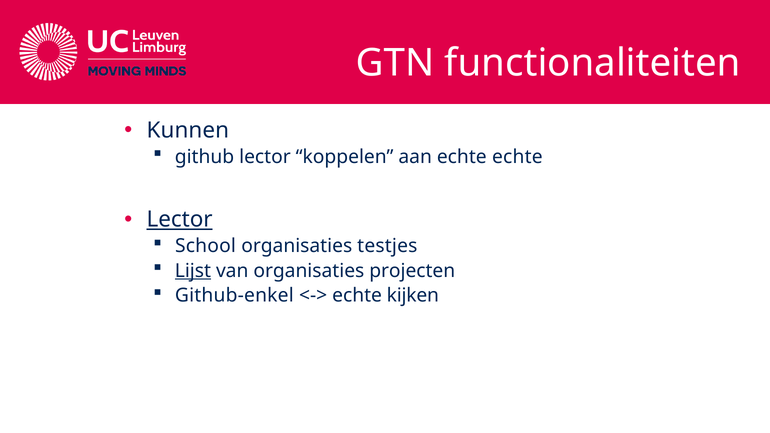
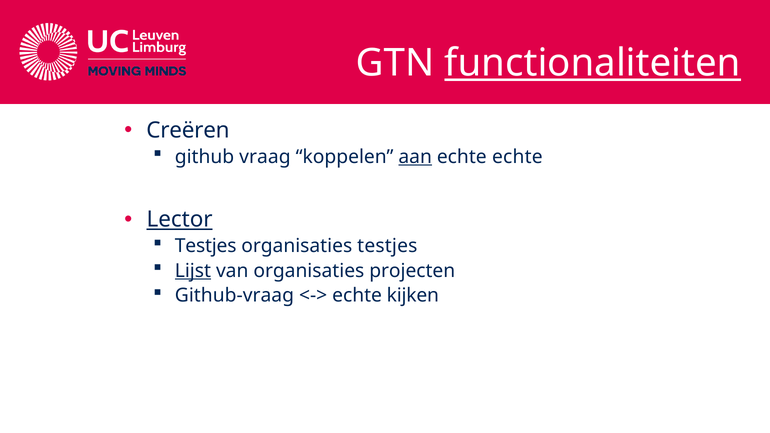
functionaliteiten underline: none -> present (593, 63)
Kunnen: Kunnen -> Creëren (188, 130)
github lector: lector -> vraag (265, 157)
aan underline: none -> present (415, 157)
School: School -> Testjes (206, 246)
Github-enkel: Github-enkel -> Github-vraag (234, 296)
